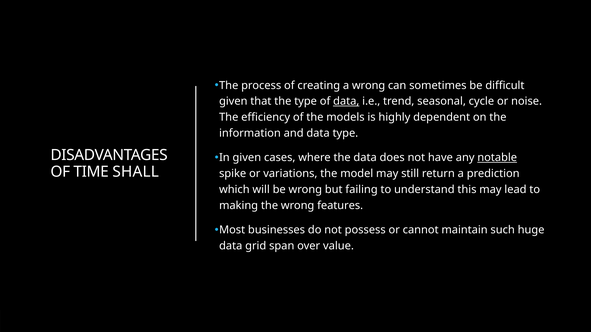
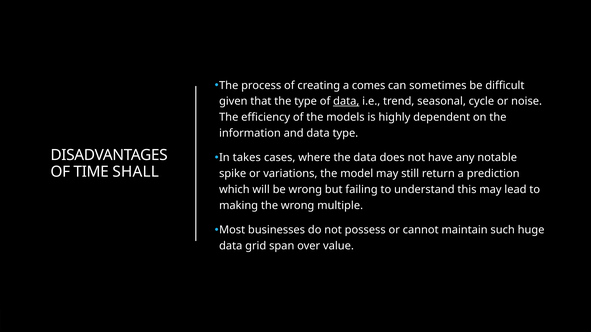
a wrong: wrong -> comes (369, 85)
In given: given -> takes (247, 158)
notable underline: present -> none (497, 158)
features: features -> multiple (340, 206)
